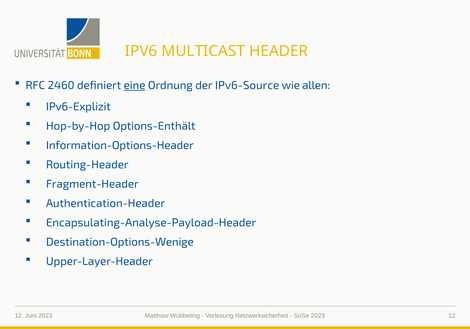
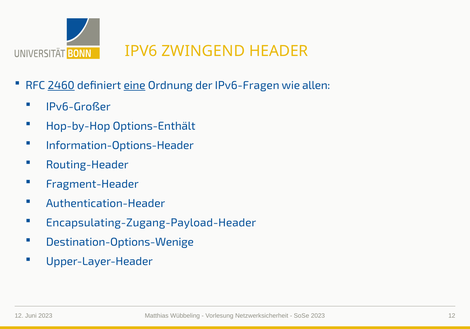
MULTICAST: MULTICAST -> ZWINGEND (203, 51)
2460 underline: none -> present (61, 85)
IPv6-Source: IPv6-Source -> IPv6-Fragen (247, 85)
IPv6-Explizit: IPv6-Explizit -> IPv6-Großer (78, 107)
Encapsulating-Analyse-Payload-Header: Encapsulating-Analyse-Payload-Header -> Encapsulating-Zugang-Payload-Header (151, 223)
